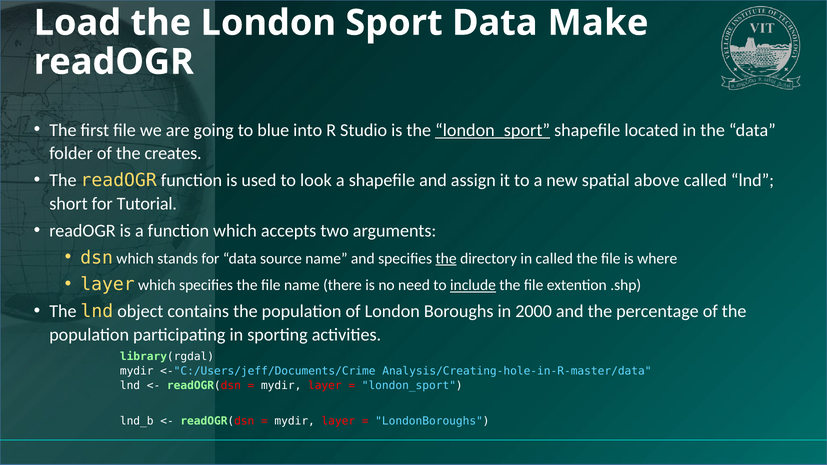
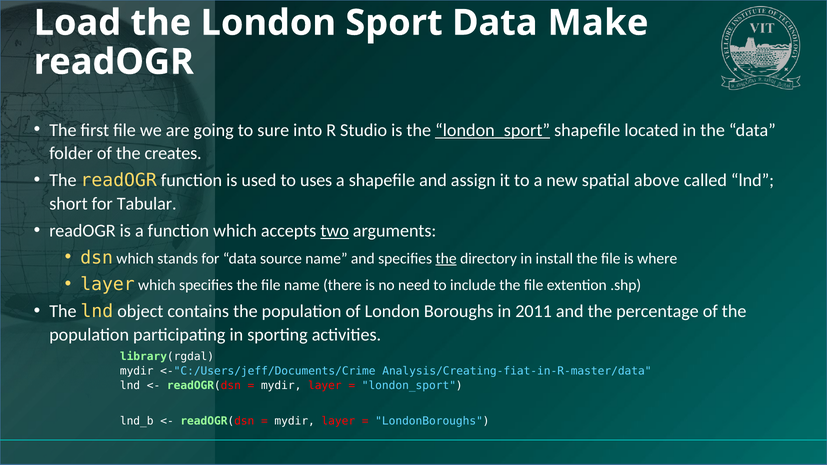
blue: blue -> sure (273, 130)
look: look -> uses (316, 180)
Tutorial: Tutorial -> Tabular (147, 204)
two underline: none -> present (335, 231)
in called: called -> install (554, 258)
include underline: present -> none (473, 285)
2000: 2000 -> 2011 (534, 311)
Analysis/Creating-hole-in-R-master/data: Analysis/Creating-hole-in-R-master/data -> Analysis/Creating-fiat-in-R-master/data (517, 371)
